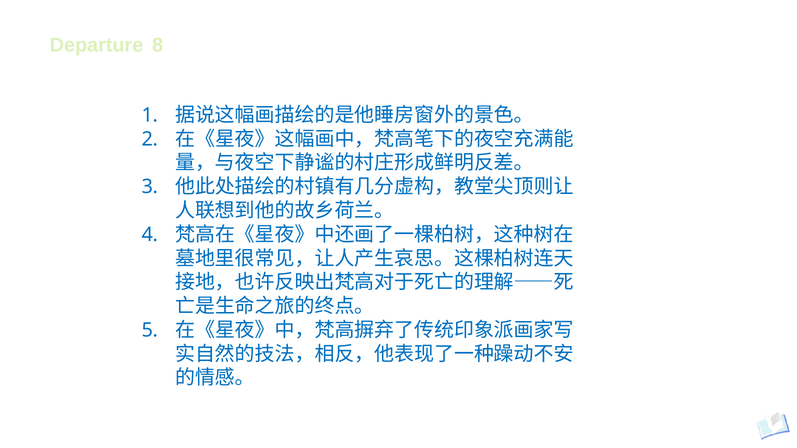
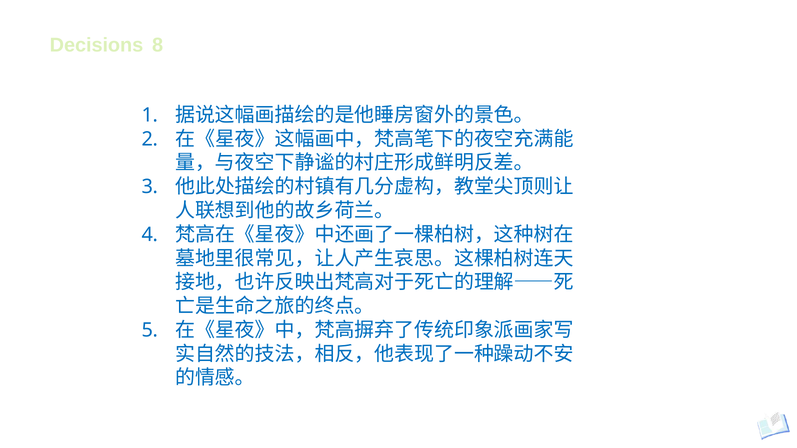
Departure: Departure -> Decisions (96, 45)
